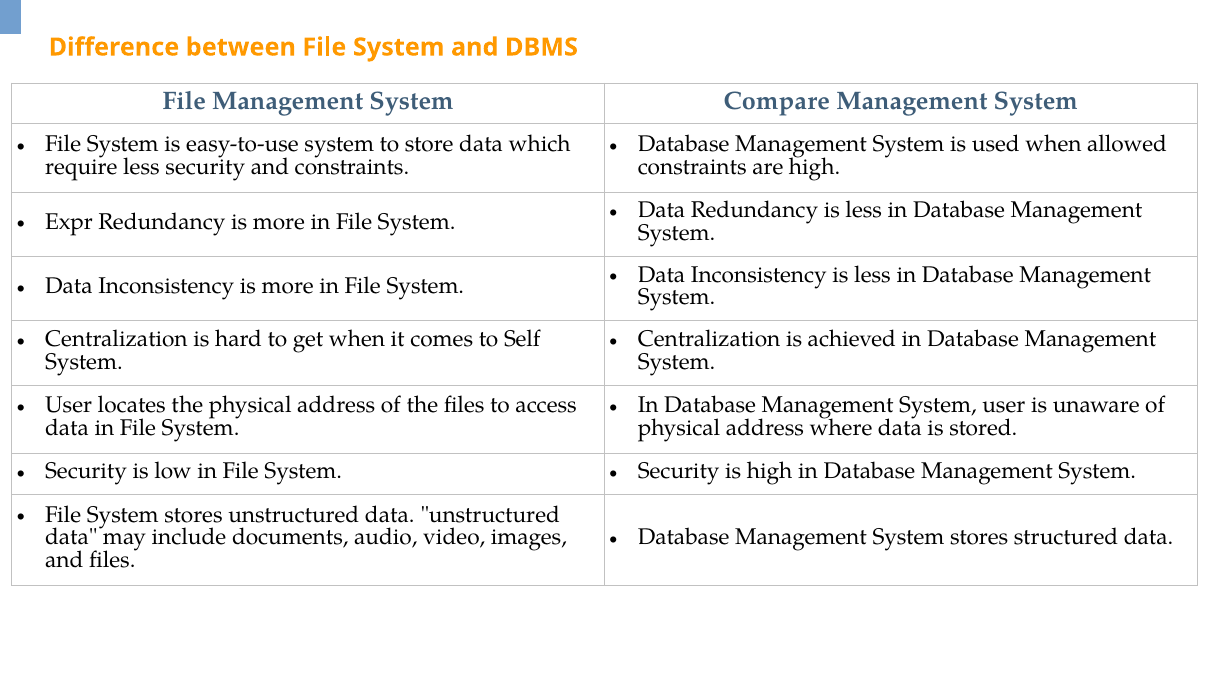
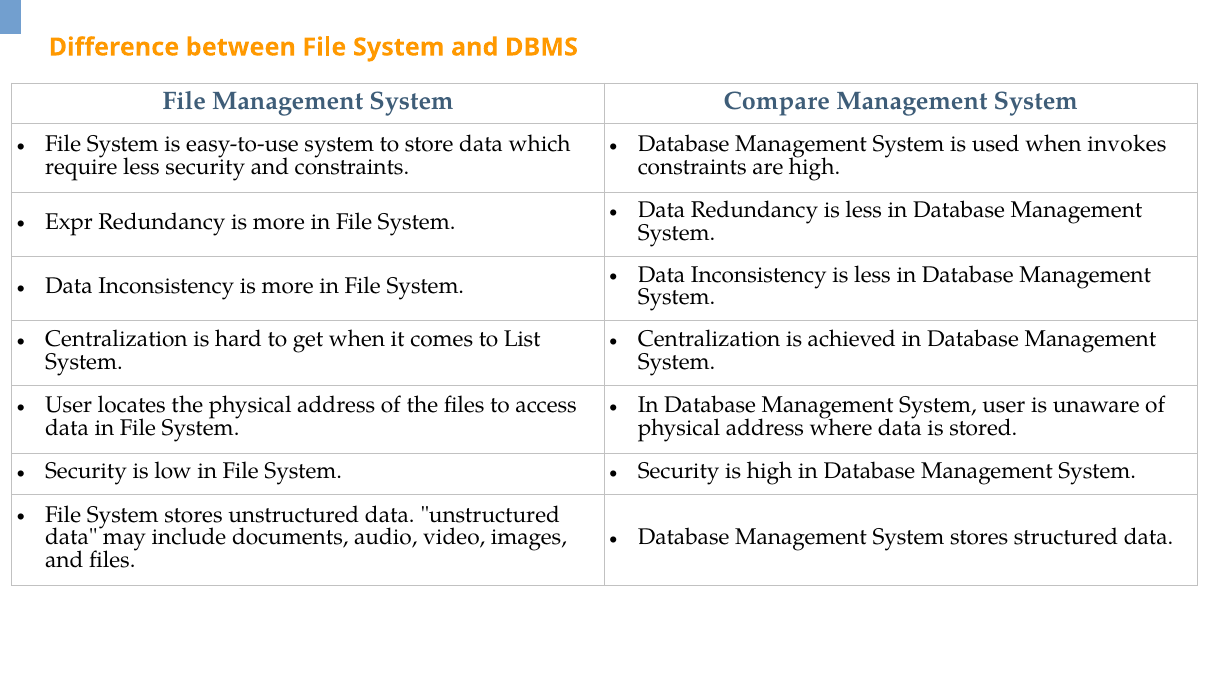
allowed: allowed -> invokes (1127, 144)
Self: Self -> List (522, 339)
